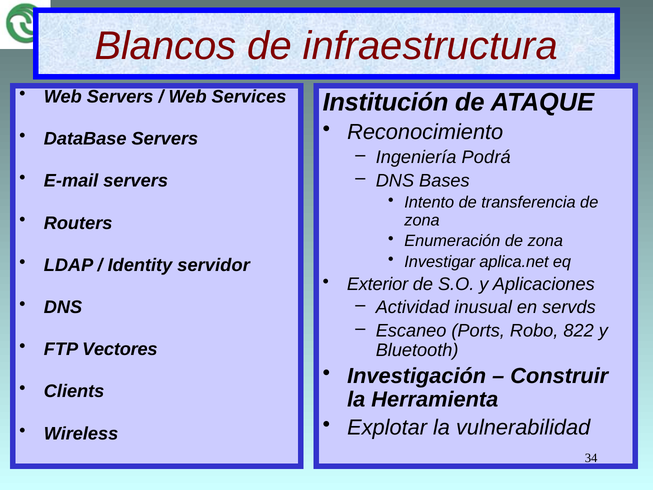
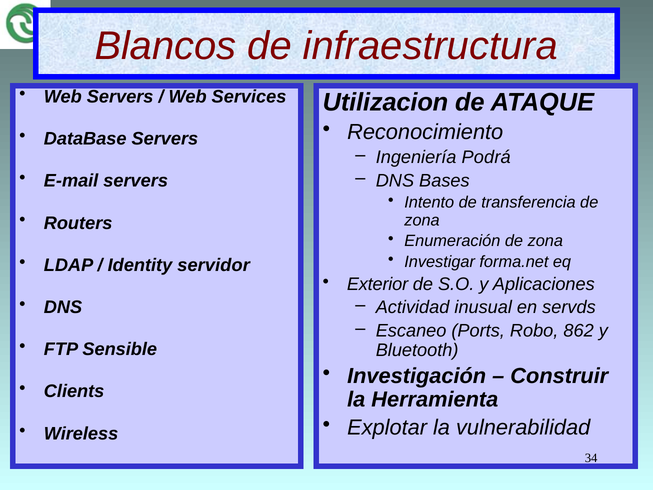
Institución: Institución -> Utilizacion (385, 102)
aplica.net: aplica.net -> forma.net (514, 262)
822: 822 -> 862 (579, 331)
Vectores: Vectores -> Sensible (120, 349)
